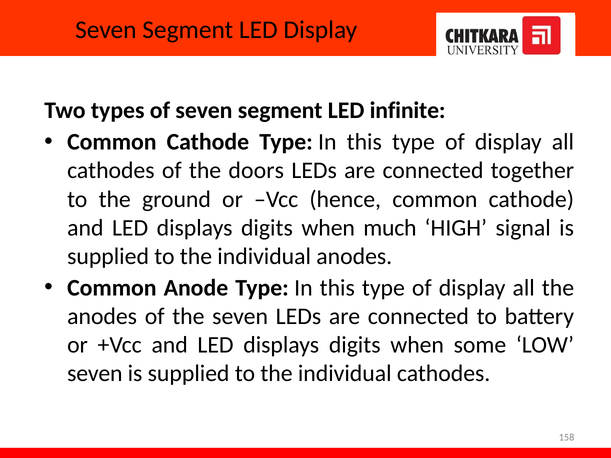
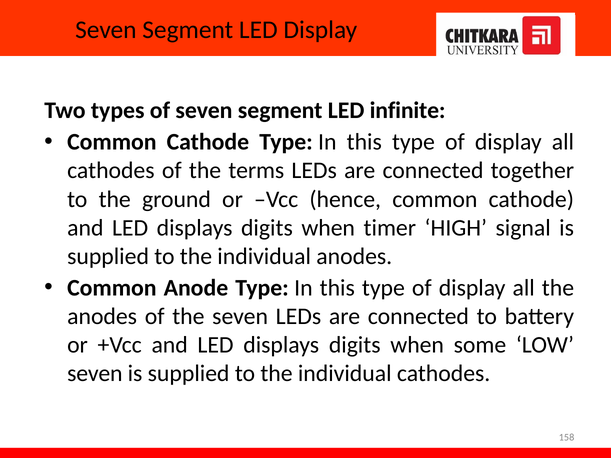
doors: doors -> terms (256, 171)
much: much -> timer (390, 228)
